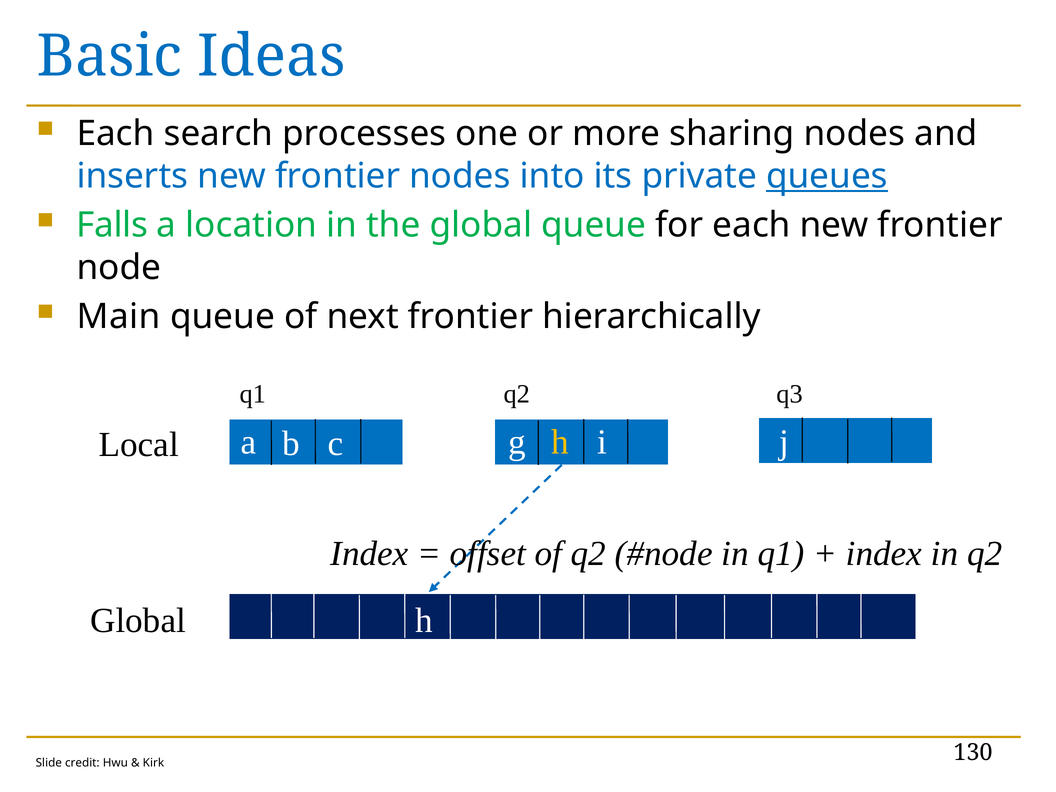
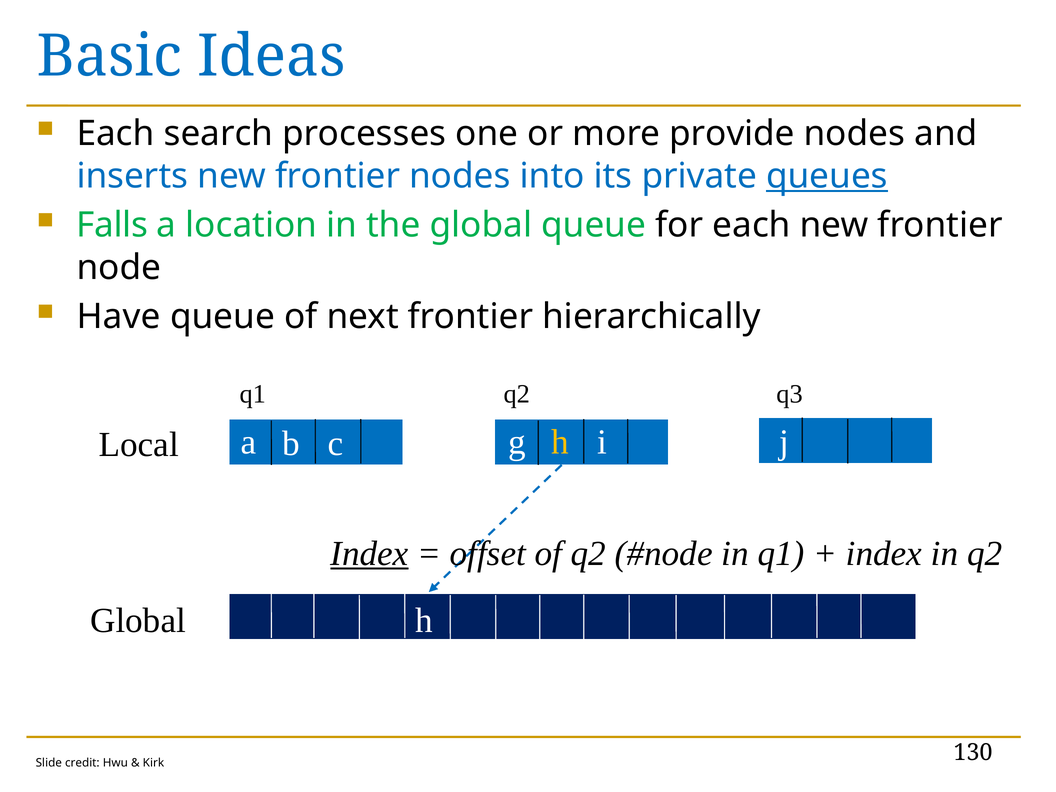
sharing: sharing -> provide (732, 134)
Main: Main -> Have (119, 317)
Index underline: none -> present (369, 553)
